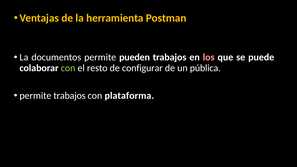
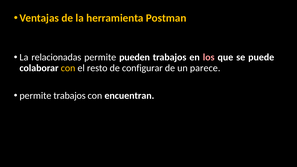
documentos: documentos -> relacionadas (56, 57)
con colour: light green -> yellow (68, 68)
pública: pública -> parece (205, 68)
plataforma: plataforma -> encuentran (129, 96)
